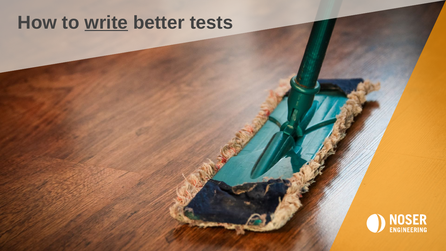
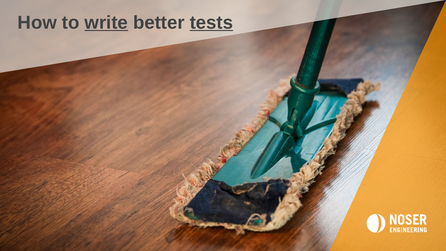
tests underline: none -> present (211, 23)
